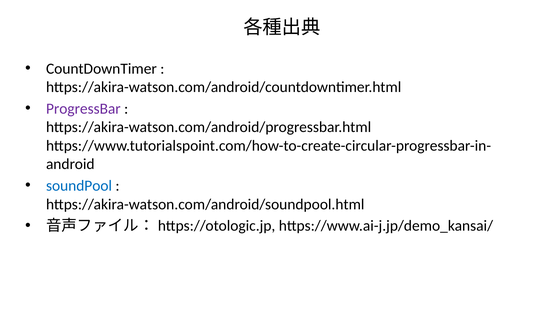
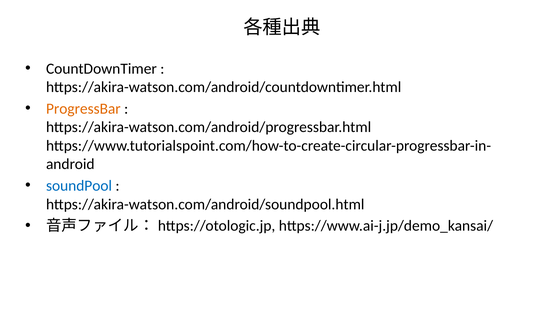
ProgressBar colour: purple -> orange (83, 109)
